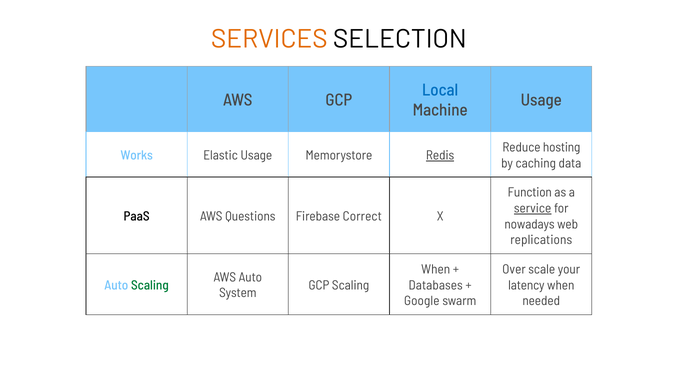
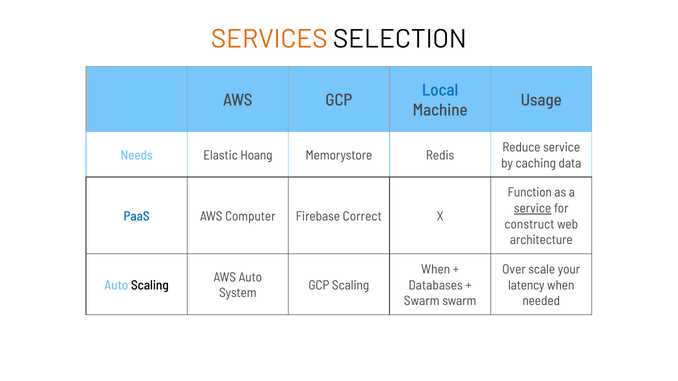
Reduce hosting: hosting -> service (562, 148)
Works: Works -> Needs (137, 156)
Elastic Usage: Usage -> Hoang (256, 156)
Redis underline: present -> none (440, 156)
PaaS colour: black -> blue (137, 217)
Questions: Questions -> Computer (250, 217)
nowadays: nowadays -> construct (529, 224)
replications: replications -> architecture (541, 240)
Scaling colour: green -> black (150, 286)
Google: Google -> Swarm (422, 301)
